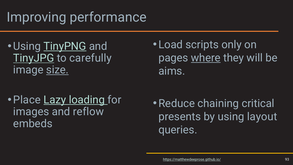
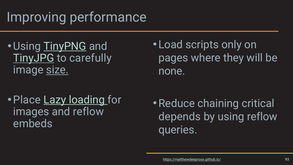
where underline: present -> none (206, 58)
aims: aims -> none (172, 71)
presents: presents -> depends (180, 117)
using layout: layout -> reflow (262, 117)
